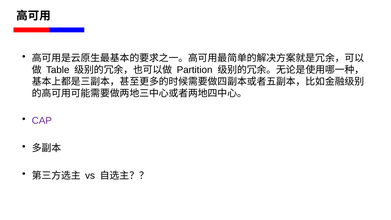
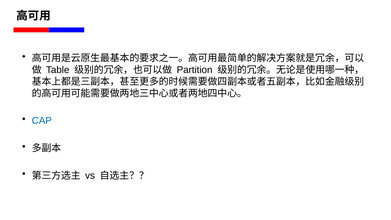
CAP colour: purple -> blue (42, 121)
